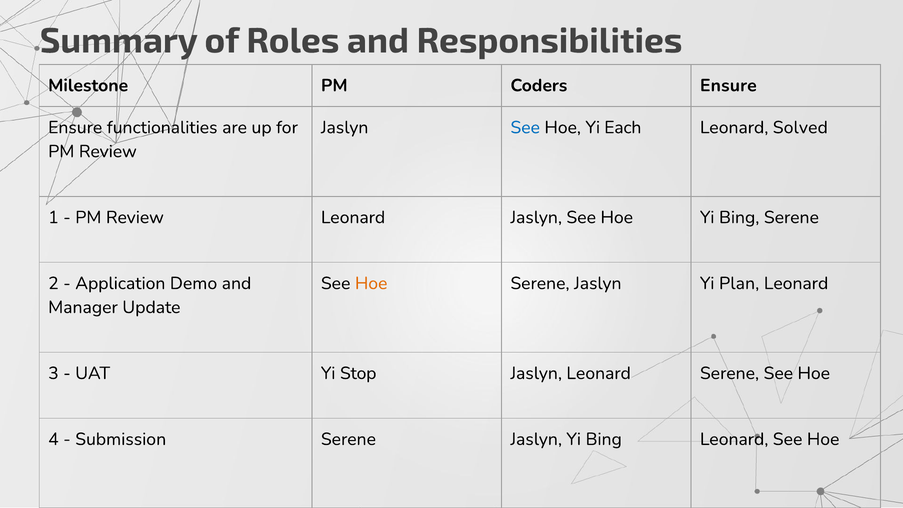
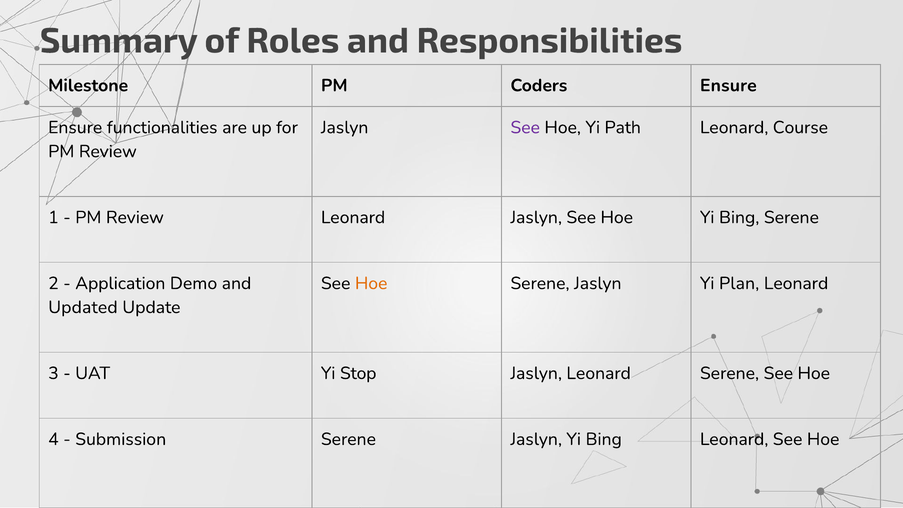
See colour: blue -> purple (525, 127)
Each: Each -> Path (623, 127)
Solved: Solved -> Course (800, 127)
Manager: Manager -> Updated (83, 307)
